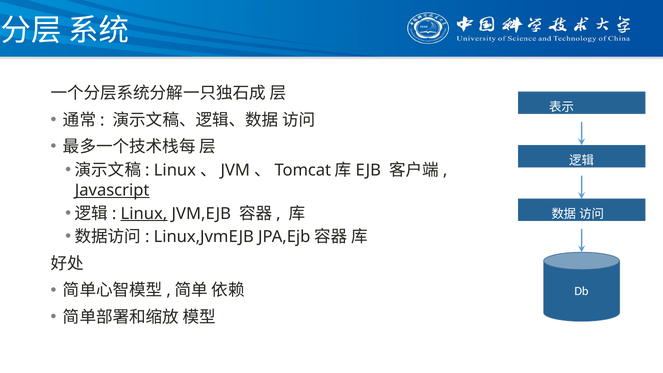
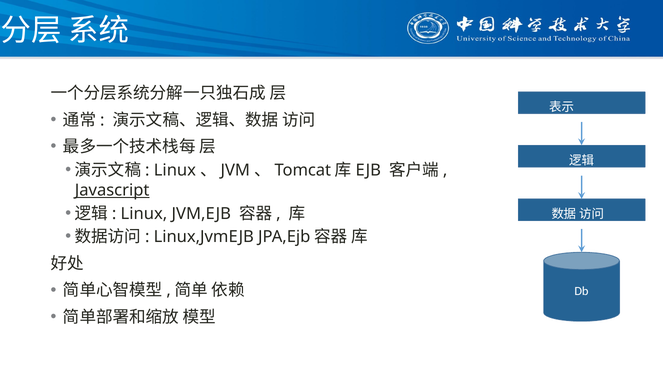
Linux underline: present -> none (144, 213)
